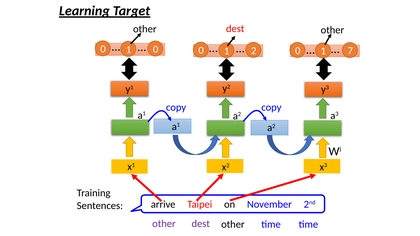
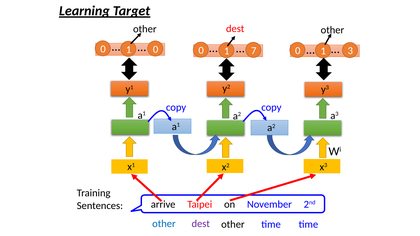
2: 2 -> 7 (254, 51)
7: 7 -> 3 (350, 51)
other colour: purple -> blue (164, 224)
